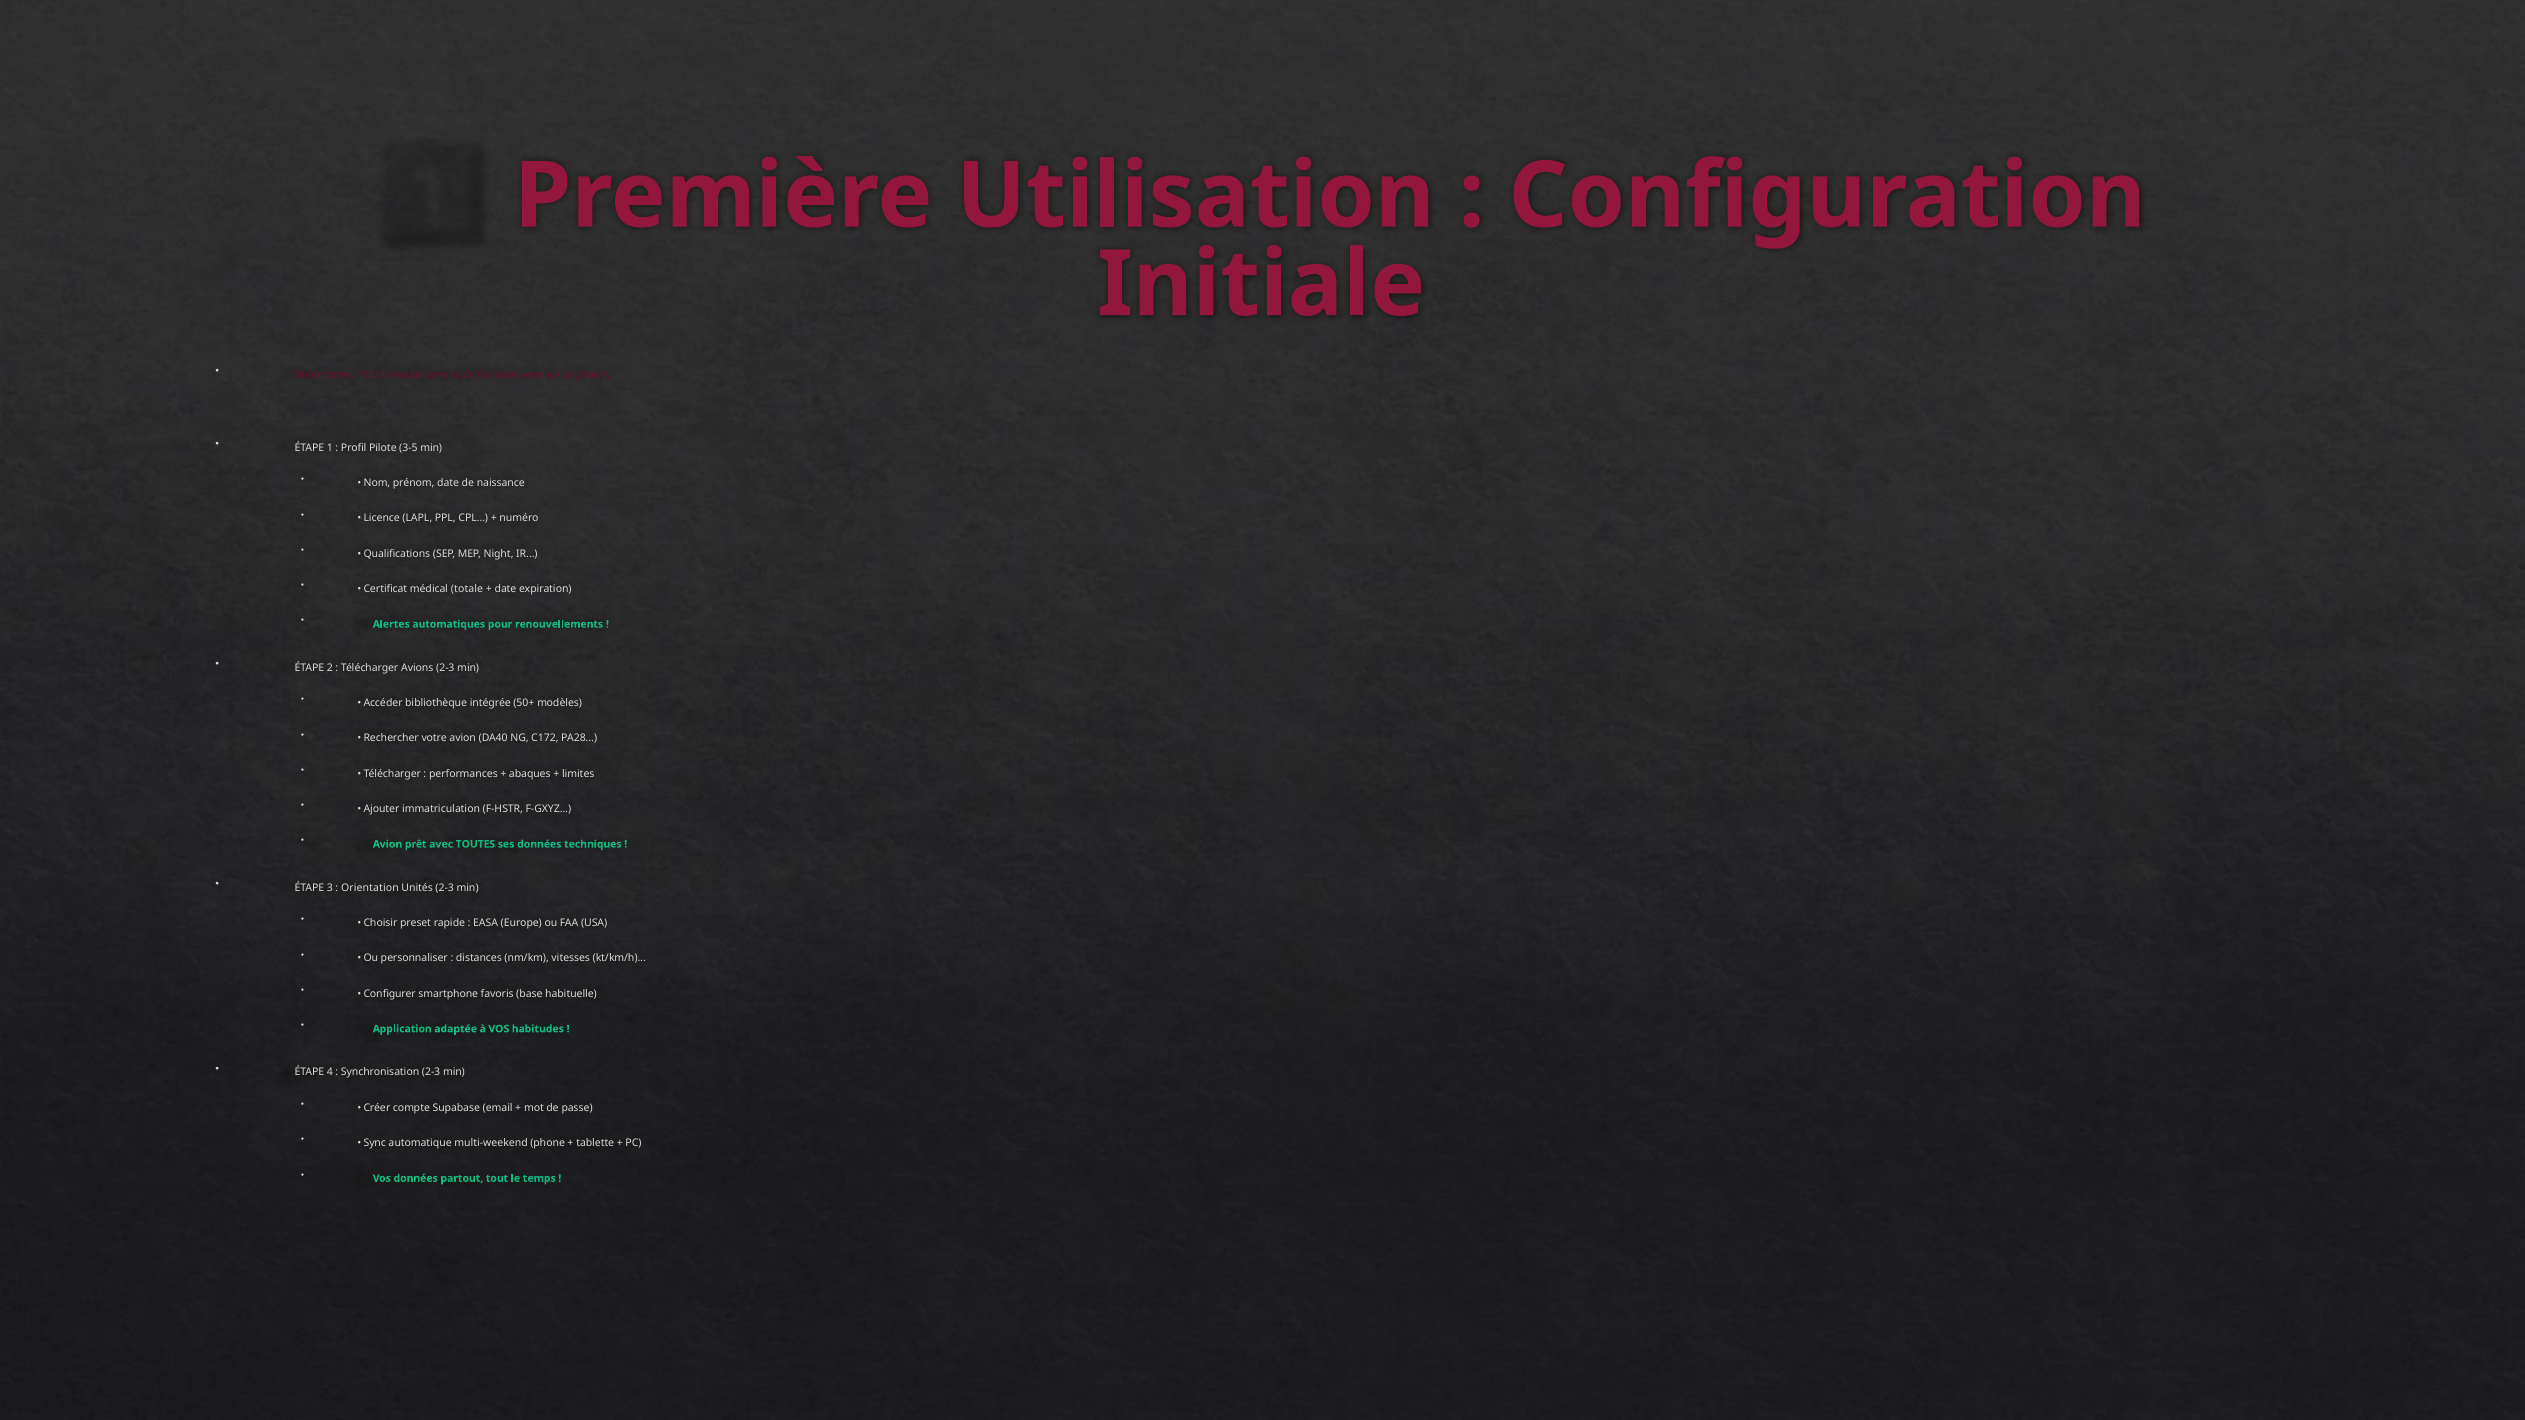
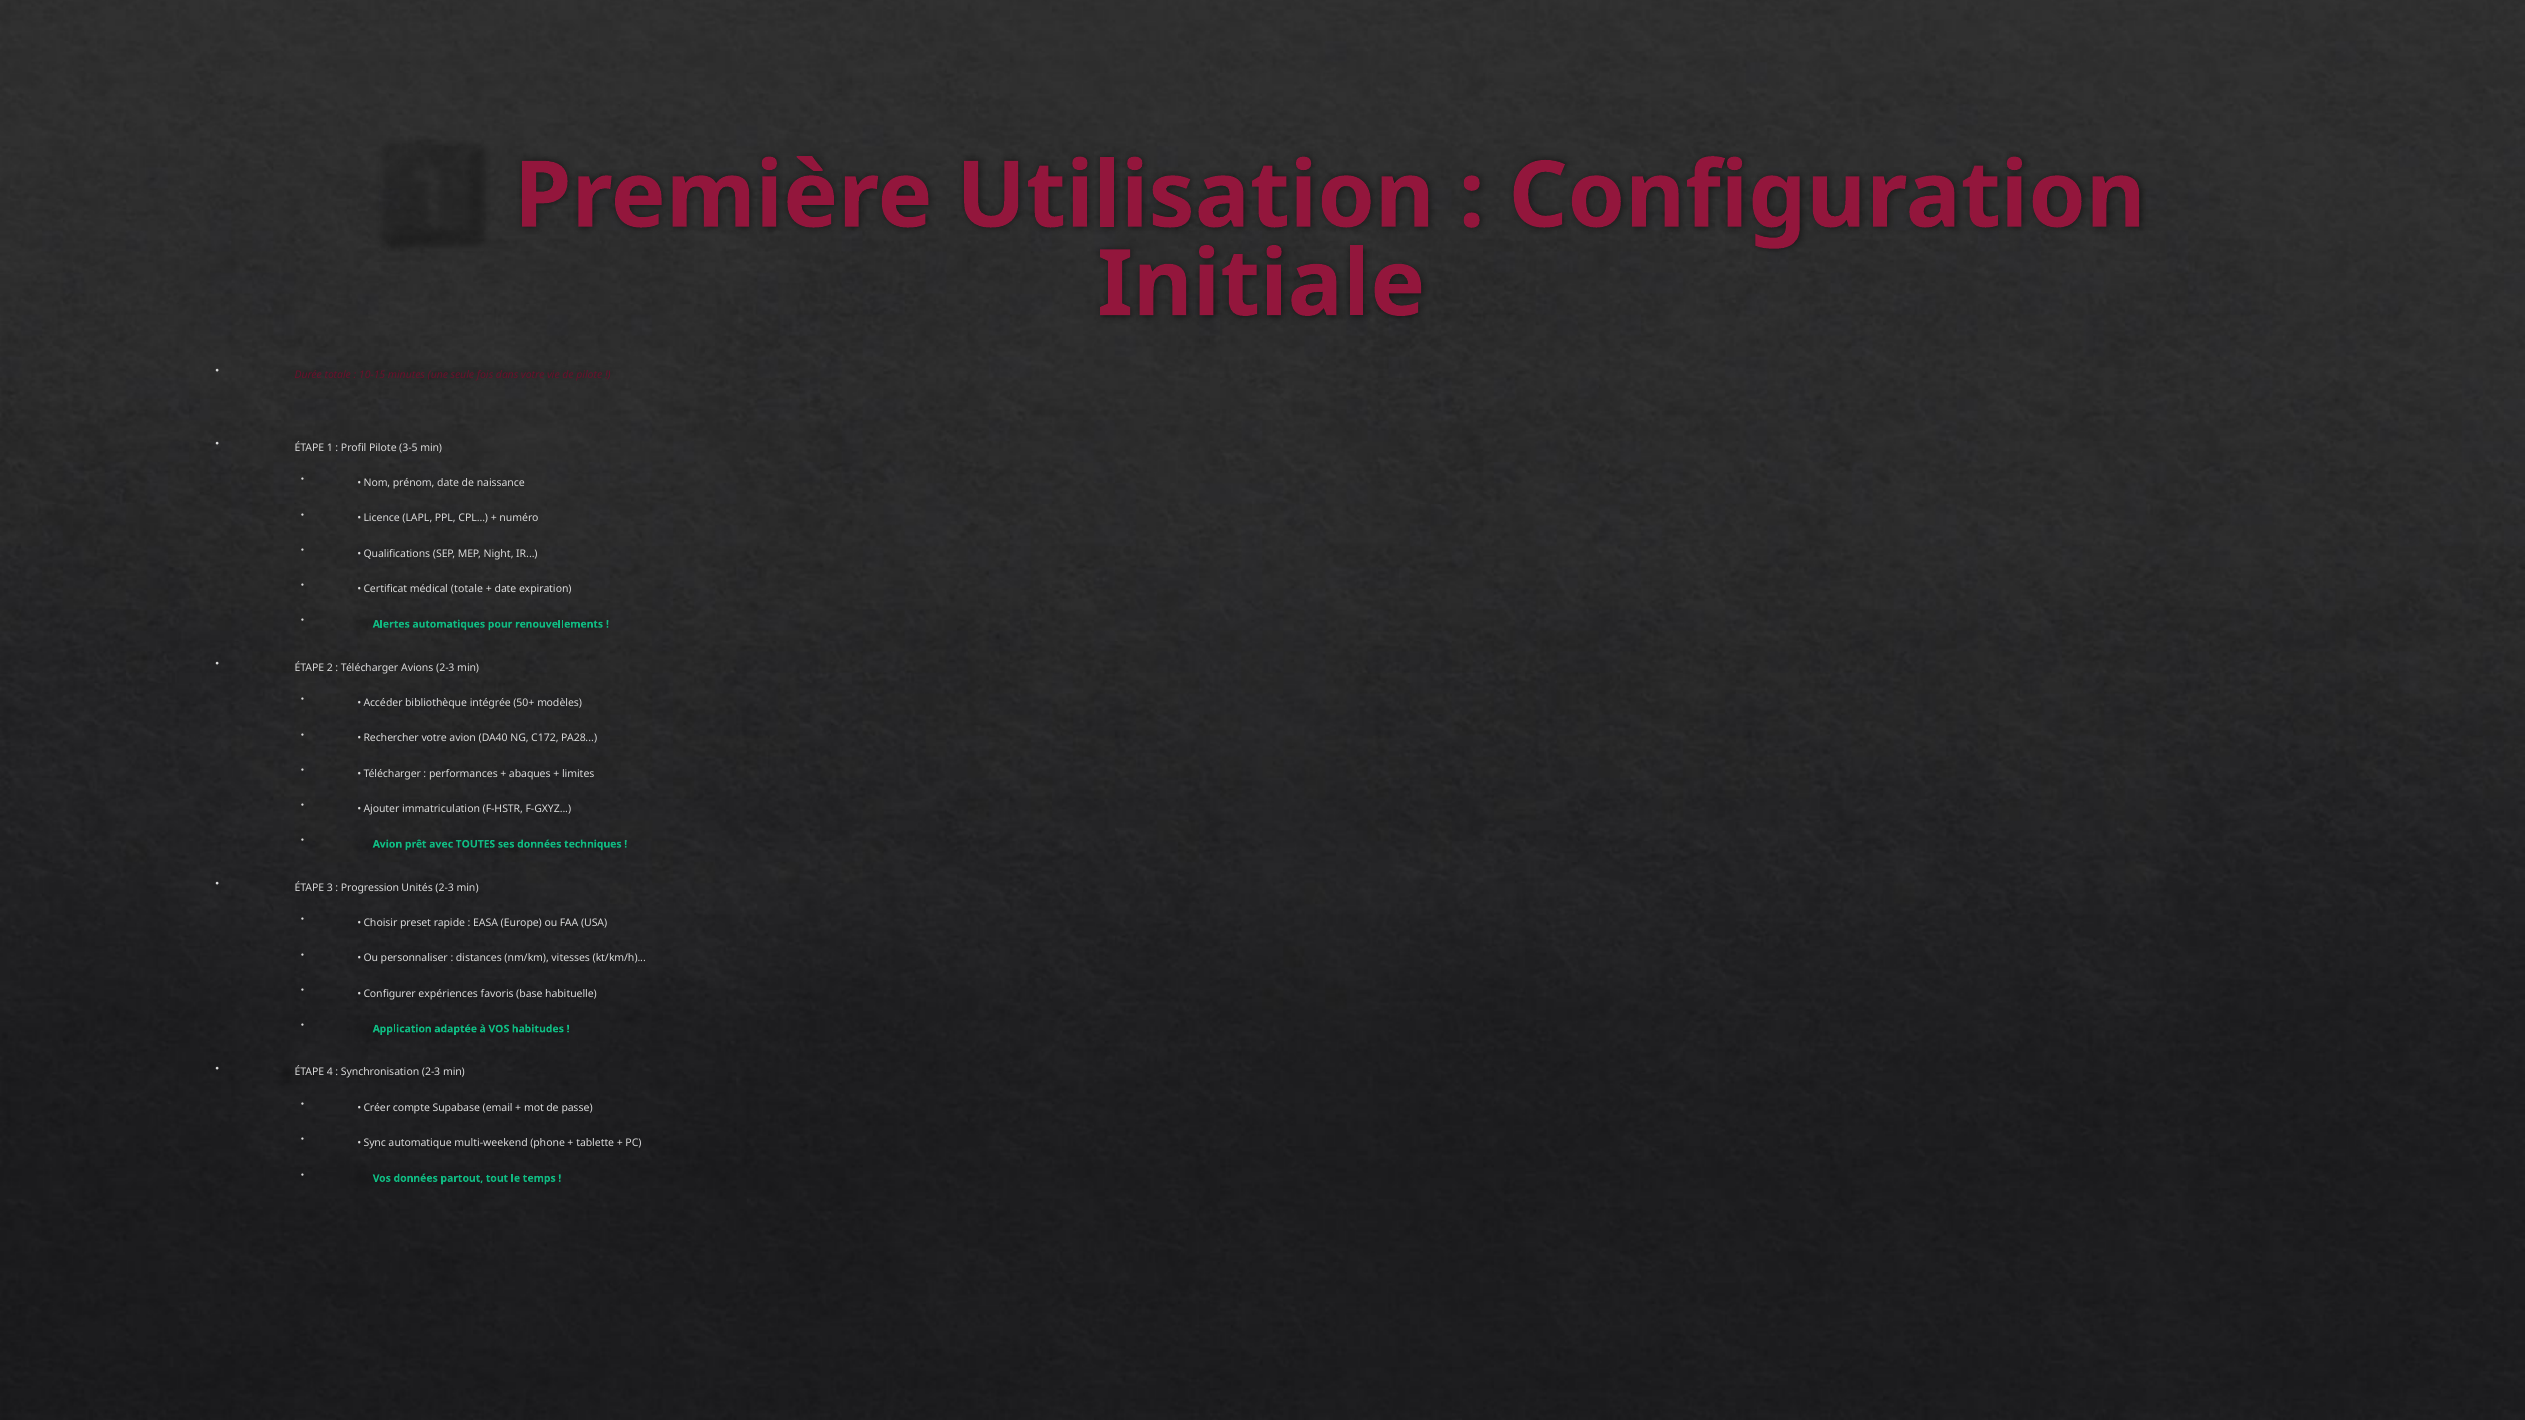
Orientation: Orientation -> Progression (370, 888)
smartphone: smartphone -> expériences (448, 994)
